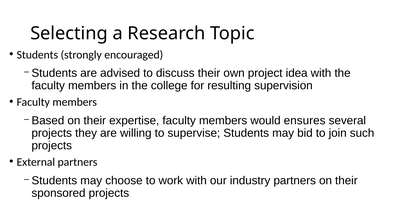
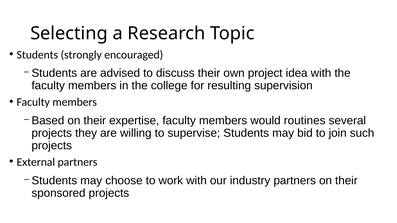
ensures: ensures -> routines (305, 121)
